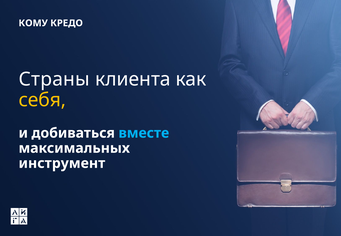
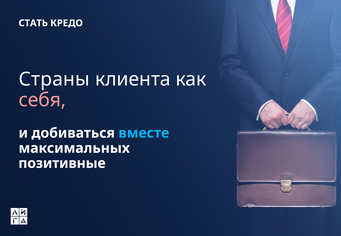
КОМУ: КОМУ -> СТАТЬ (33, 23)
себя colour: yellow -> pink (42, 100)
инструмент: инструмент -> позитивные (62, 163)
